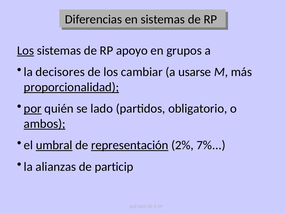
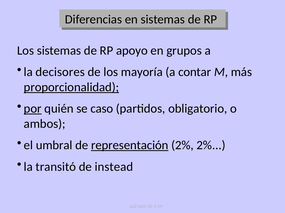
Los underline: present -> none (26, 51)
cambiar: cambiar -> mayoría (142, 72)
usarse: usarse -> contar (195, 72)
lado: lado -> caso (102, 109)
ambos underline: present -> none (45, 124)
umbral underline: present -> none (54, 146)
2% 7%: 7% -> 2% (211, 146)
alianzas: alianzas -> transitó (56, 167)
particip: particip -> instead (114, 167)
